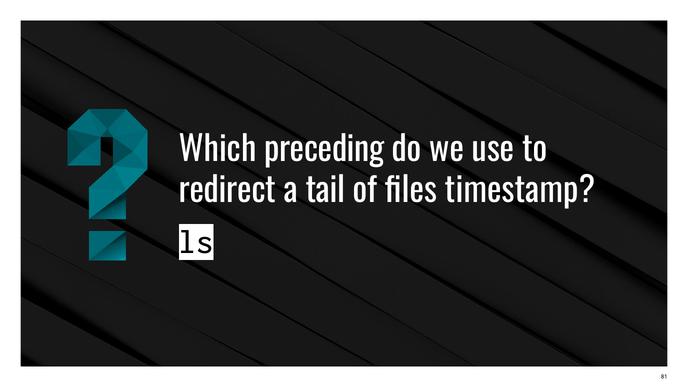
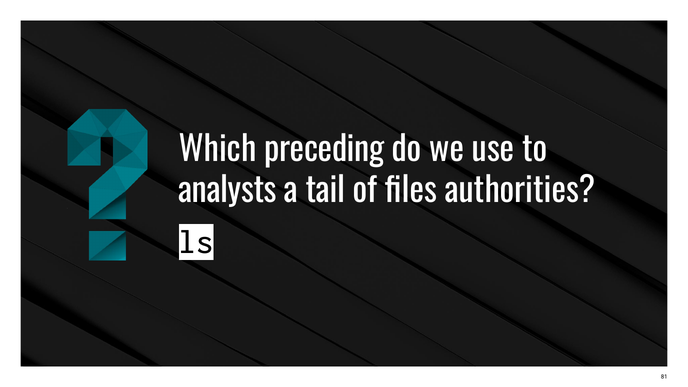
redirect: redirect -> analysts (227, 191)
timestamp: timestamp -> authorities (520, 191)
